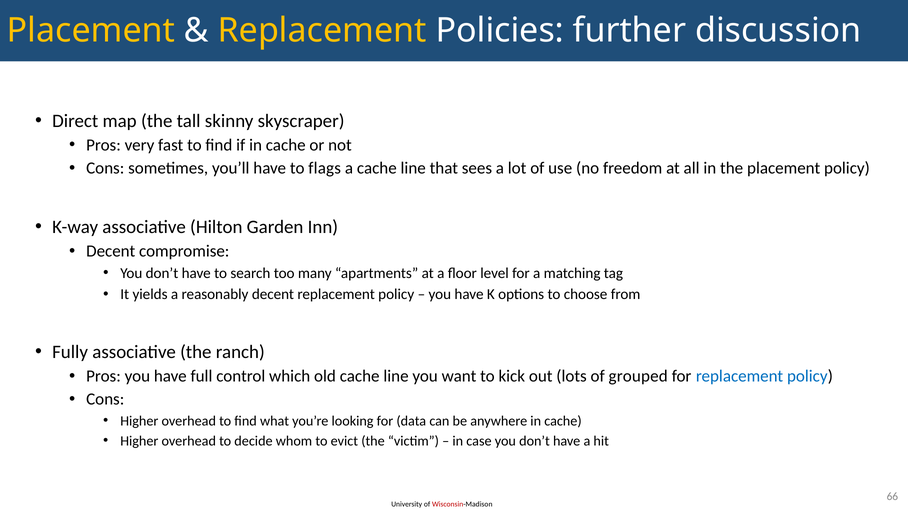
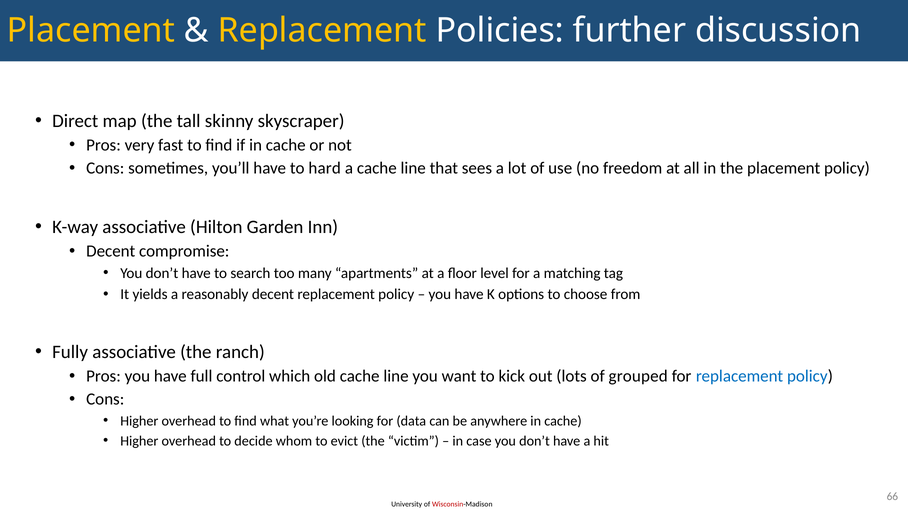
flags: flags -> hard (325, 168)
